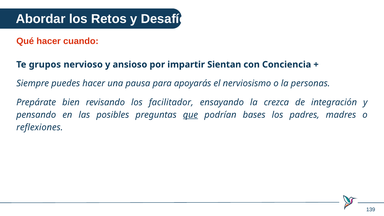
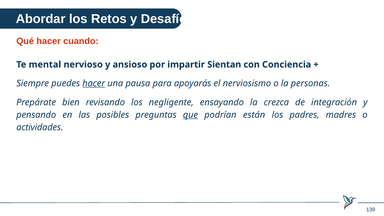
grupos: grupos -> mental (45, 65)
hacer underline: none -> present (94, 83)
facilitador: facilitador -> negligente (171, 102)
bases: bases -> están (254, 115)
reflexiones: reflexiones -> actividades (40, 127)
